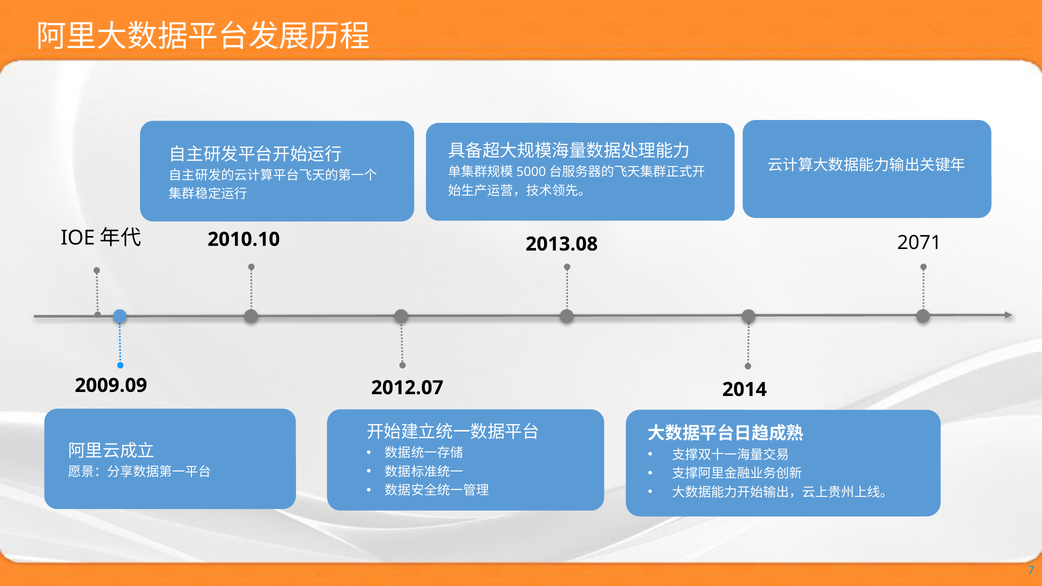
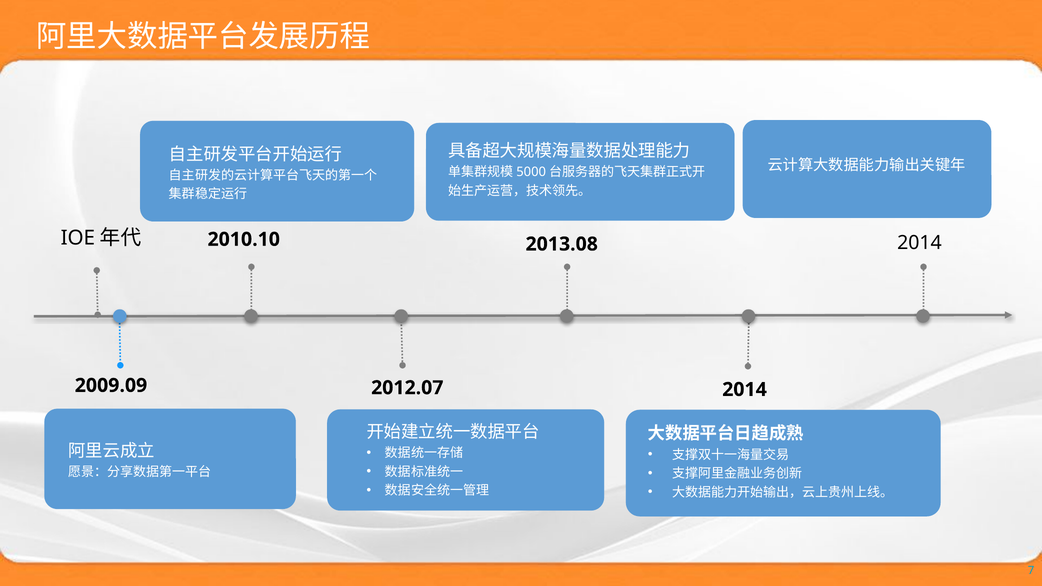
2071: 2071 -> 2014 (919, 243)
